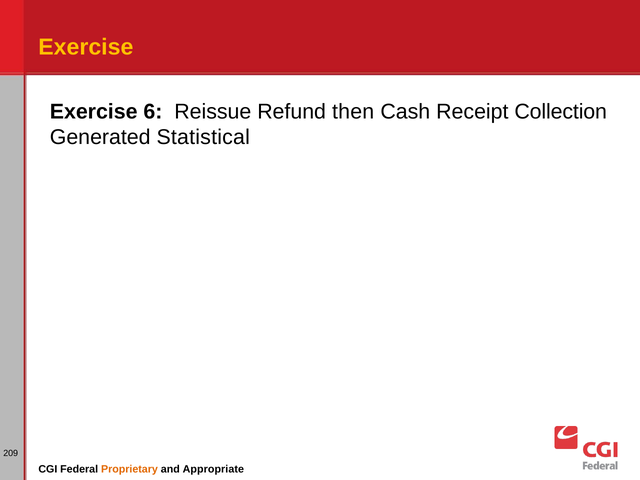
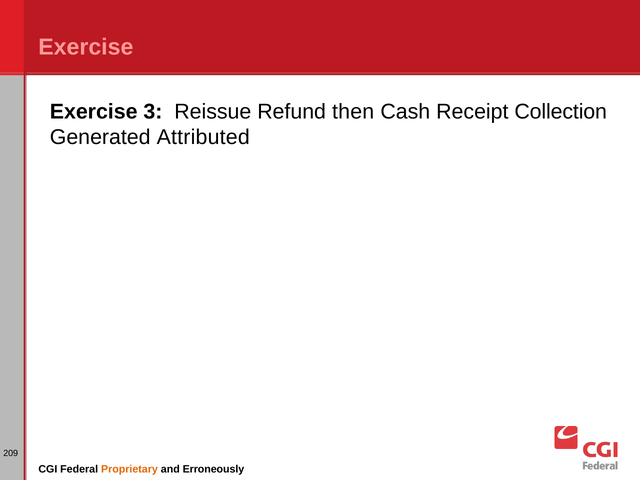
Exercise colour: yellow -> pink (86, 47)
6: 6 -> 3 (153, 112)
Statistical: Statistical -> Attributed (203, 137)
Appropriate: Appropriate -> Erroneously (213, 469)
